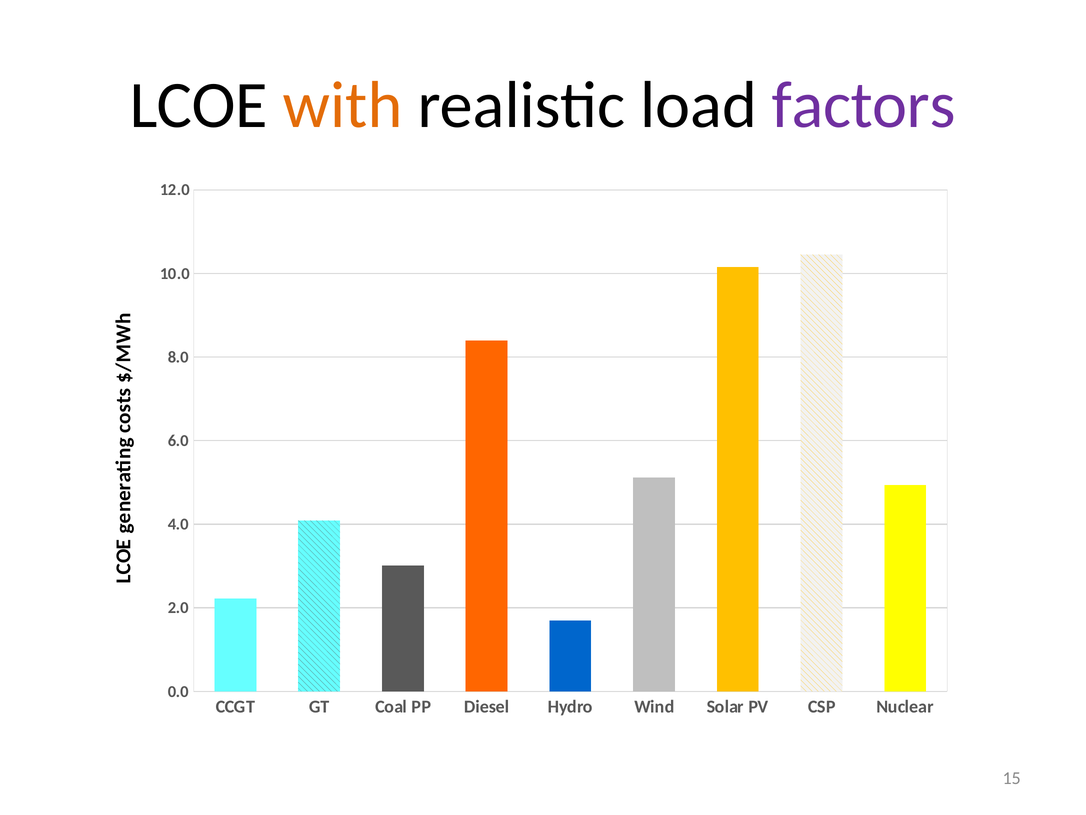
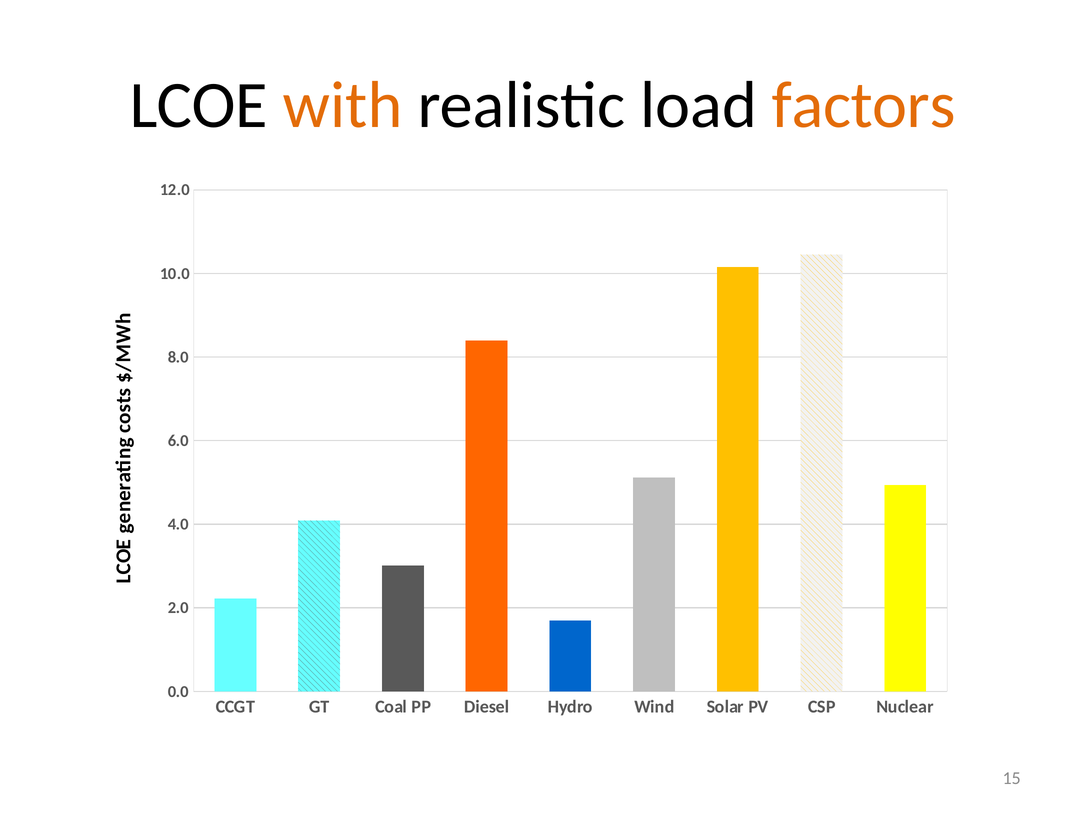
factors colour: purple -> orange (864, 105)
